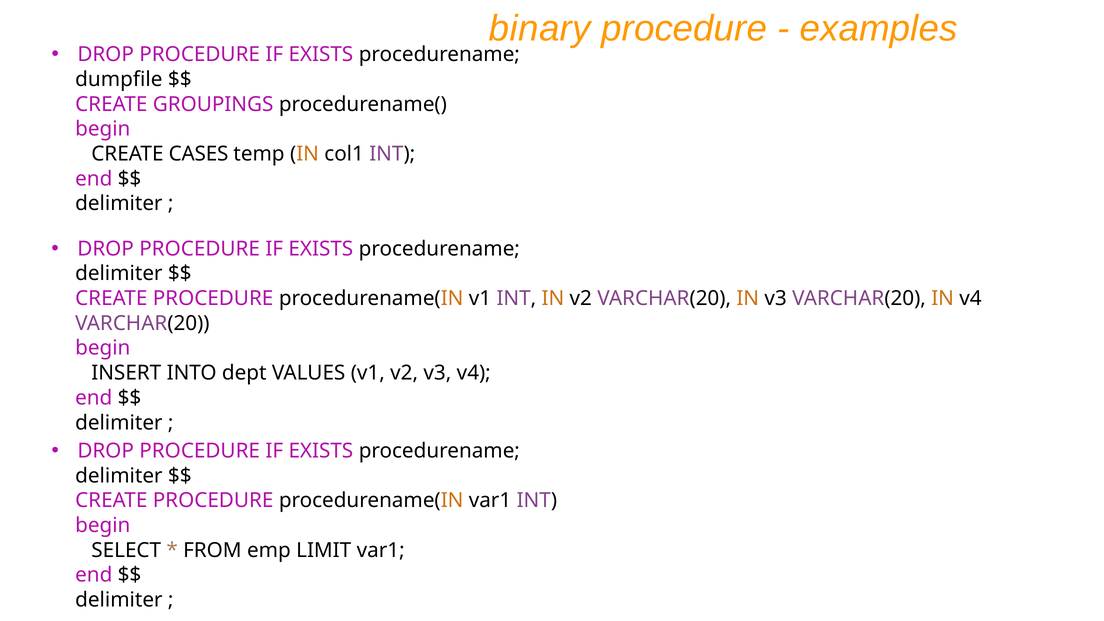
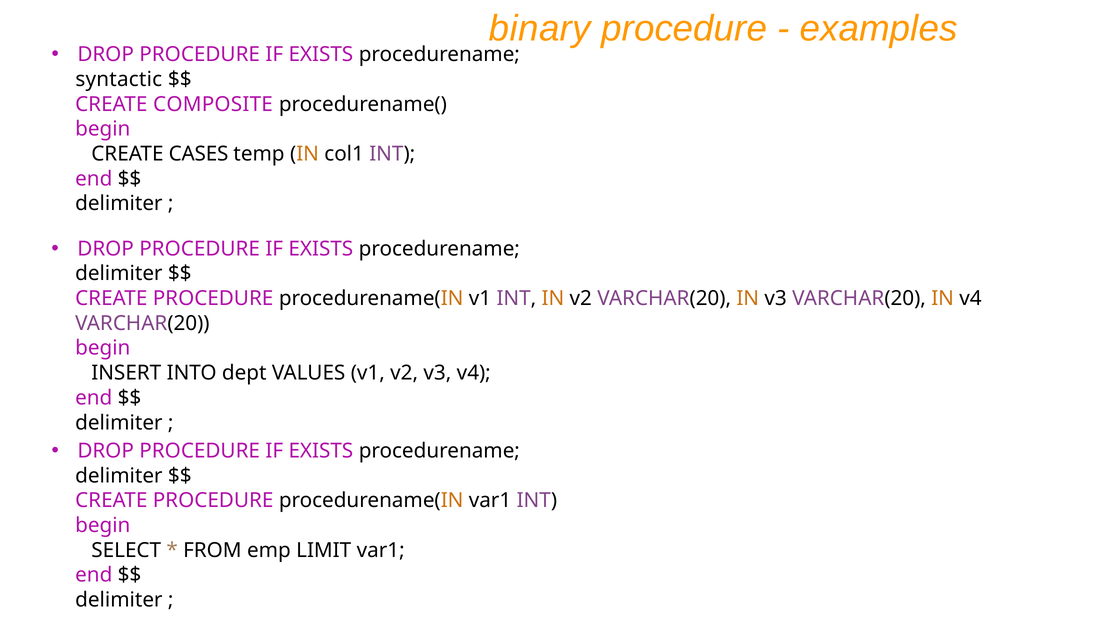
dumpfile: dumpfile -> syntactic (119, 79)
GROUPINGS: GROUPINGS -> COMPOSITE (213, 104)
